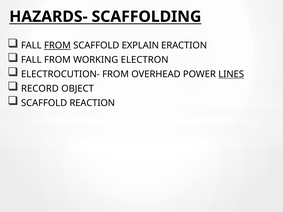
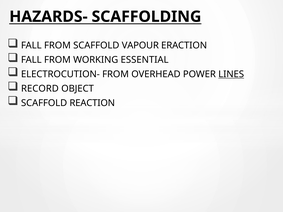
FROM underline: present -> none (57, 45)
EXPLAIN: EXPLAIN -> VAPOUR (140, 45)
ELECTRON: ELECTRON -> ESSENTIAL (145, 60)
